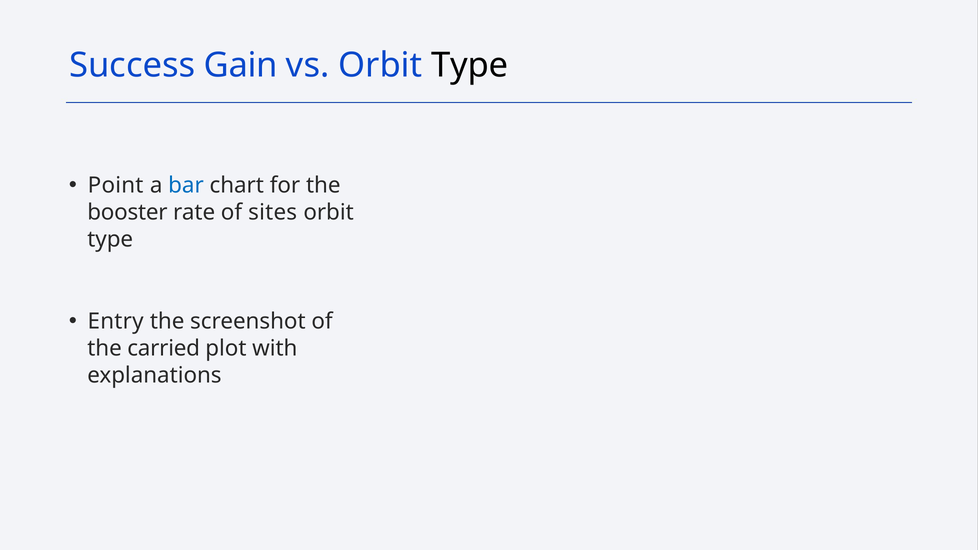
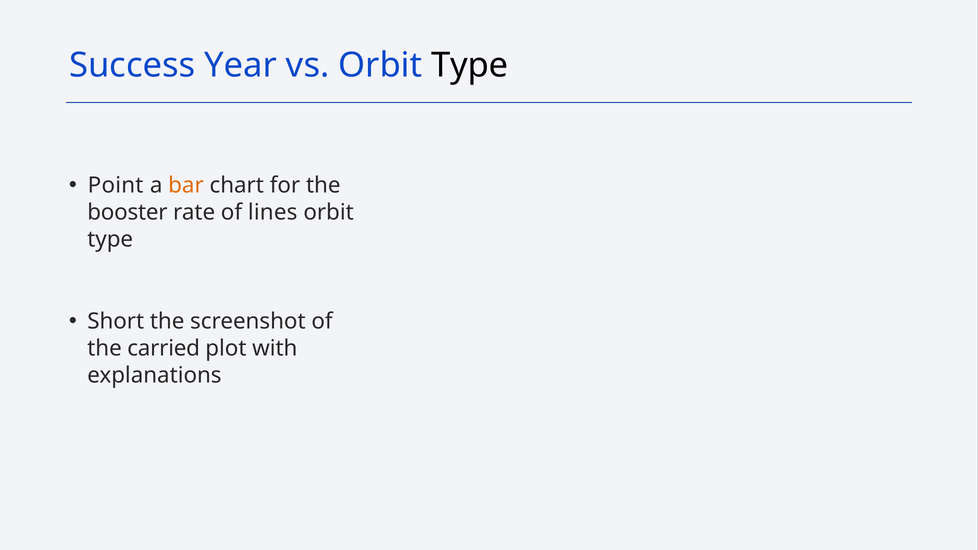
Gain: Gain -> Year (241, 65)
bar colour: blue -> orange (186, 186)
sites: sites -> lines (273, 212)
Entry: Entry -> Short (116, 322)
